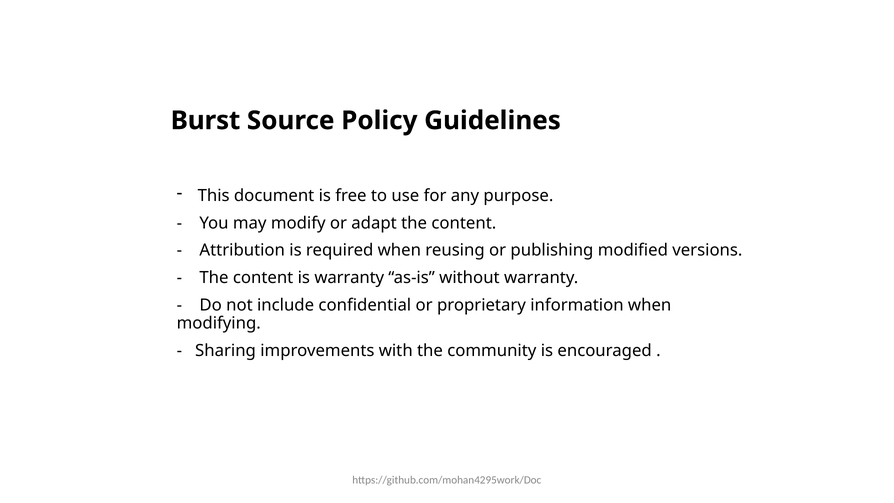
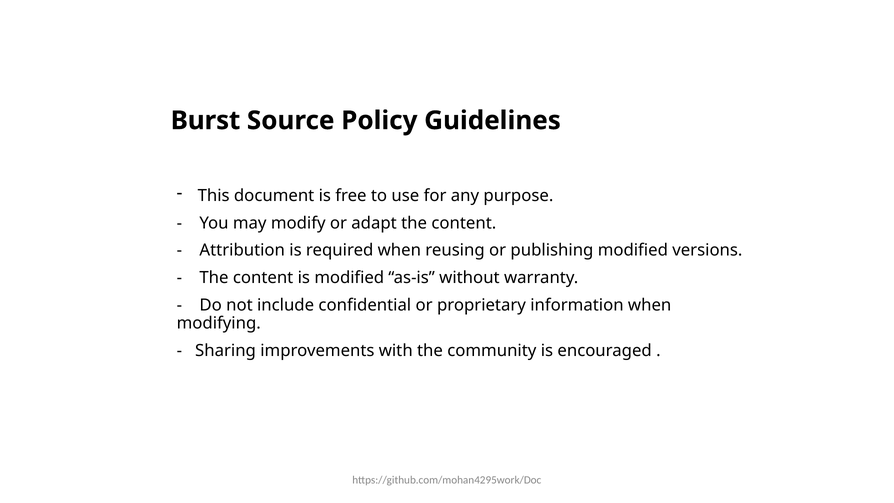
is warranty: warranty -> modified (349, 278)
